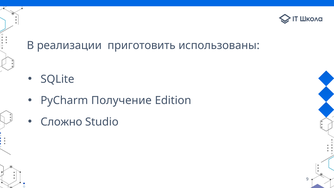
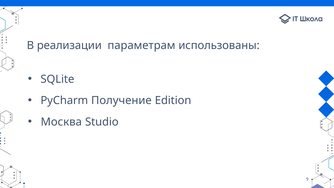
приготовить: приготовить -> параметрам (141, 45)
Сложно: Сложно -> Москва (61, 122)
